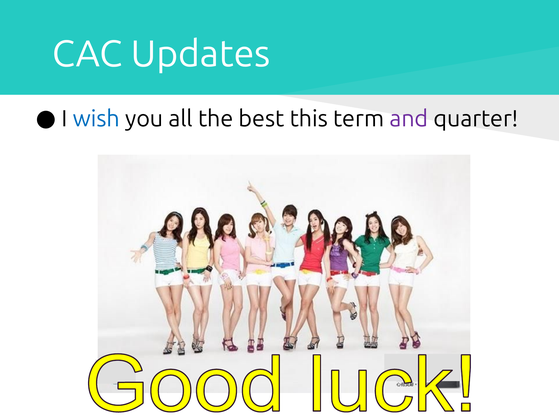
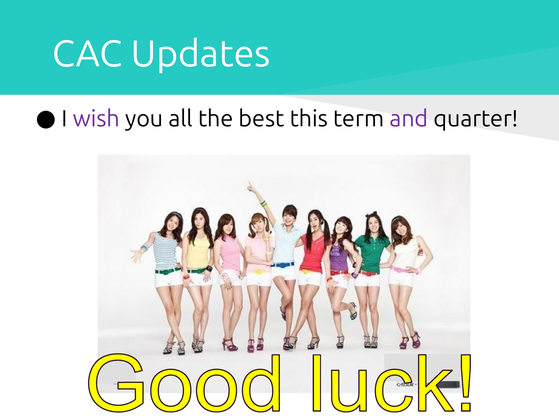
wish colour: blue -> purple (96, 119)
